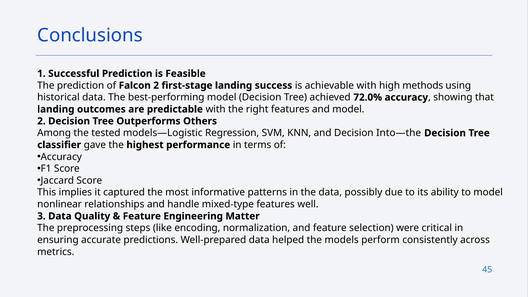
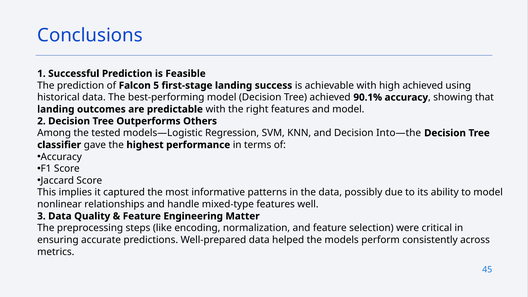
Falcon 2: 2 -> 5 (156, 85)
high methods: methods -> achieved (423, 85)
72.0%: 72.0% -> 90.1% (368, 97)
